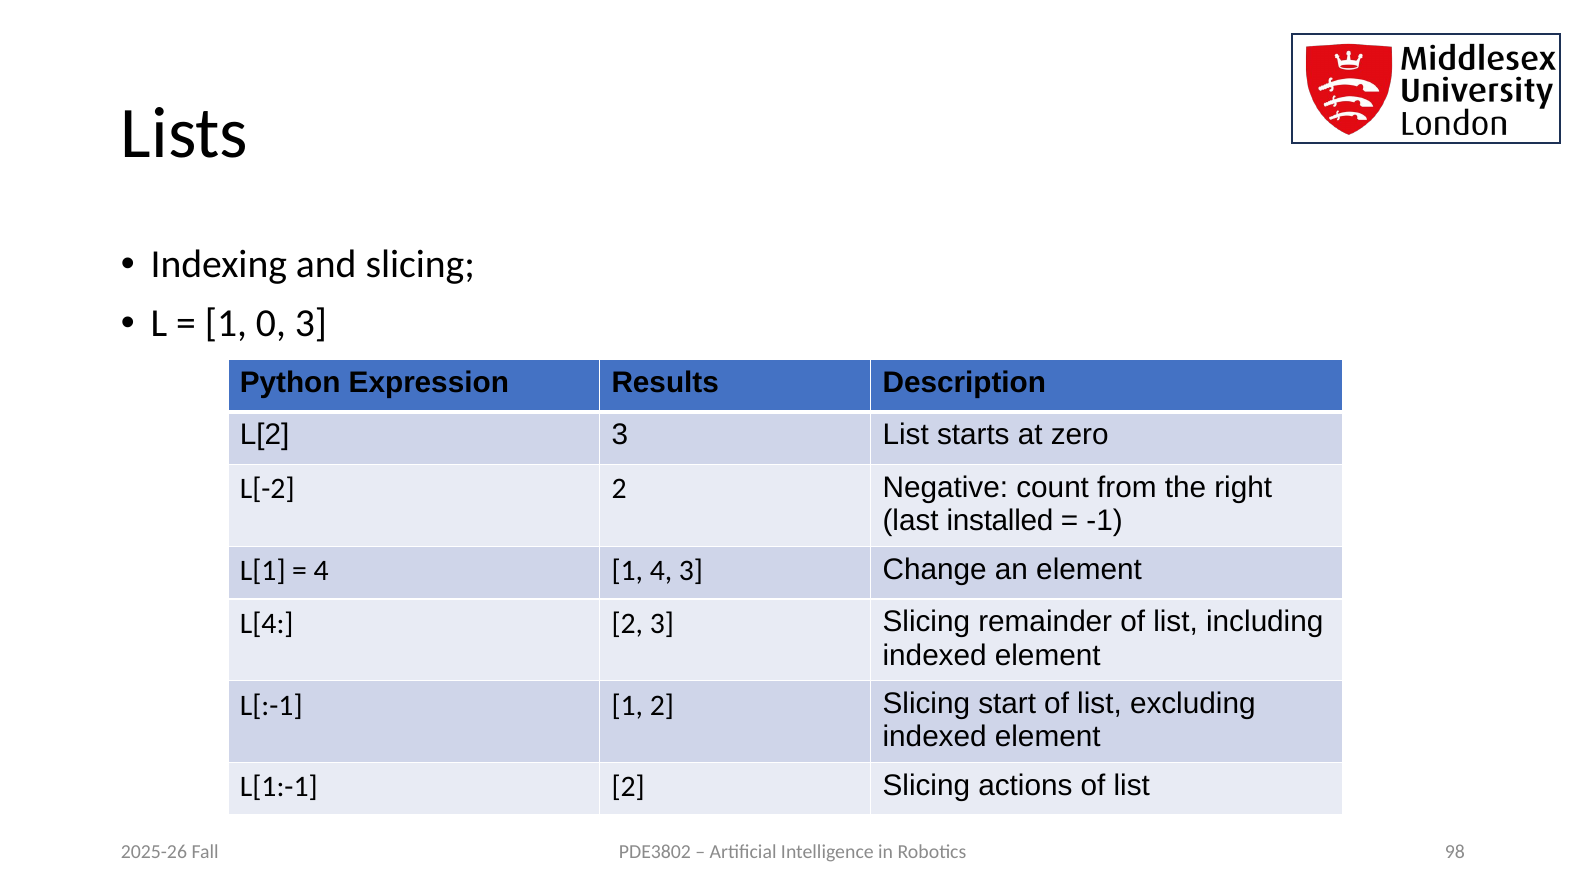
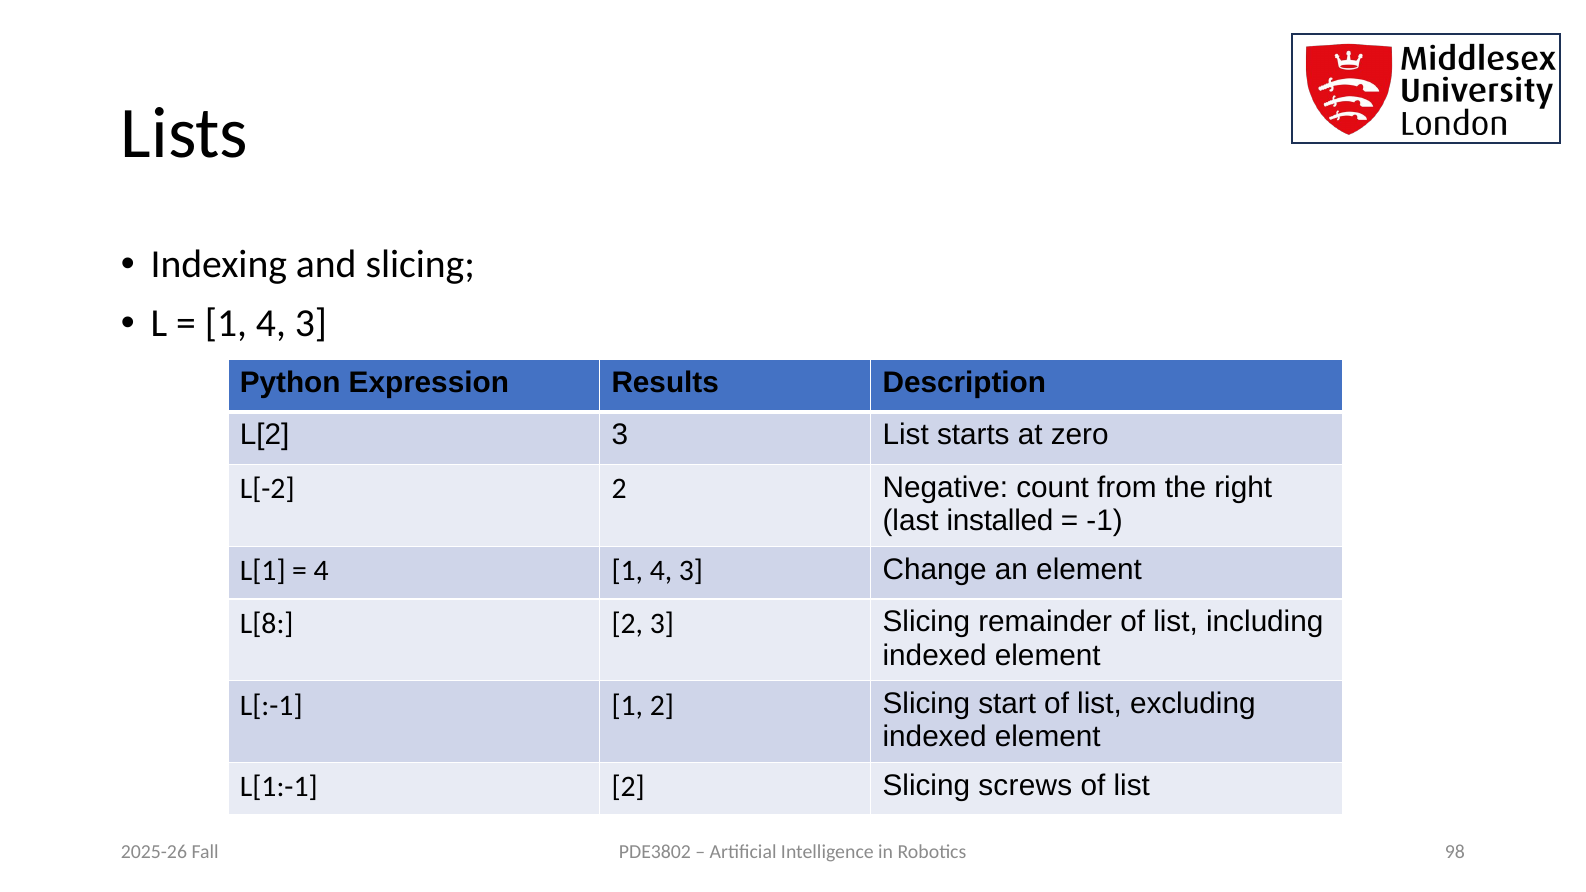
0: 0 -> 4 (271, 324)
L[4: L[4 -> L[8 (267, 623)
actions: actions -> screws (1025, 786)
